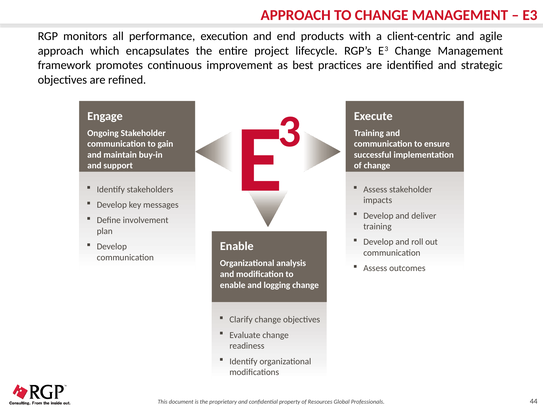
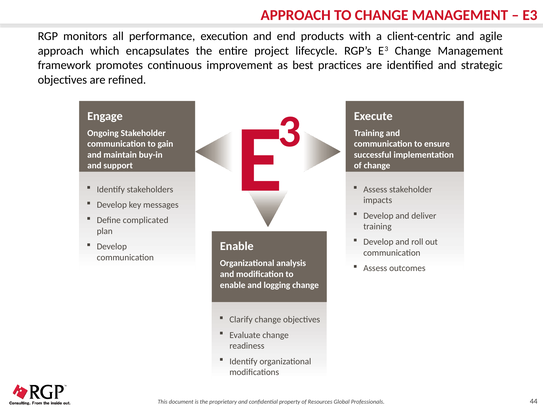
involvement: involvement -> complicated (146, 220)
